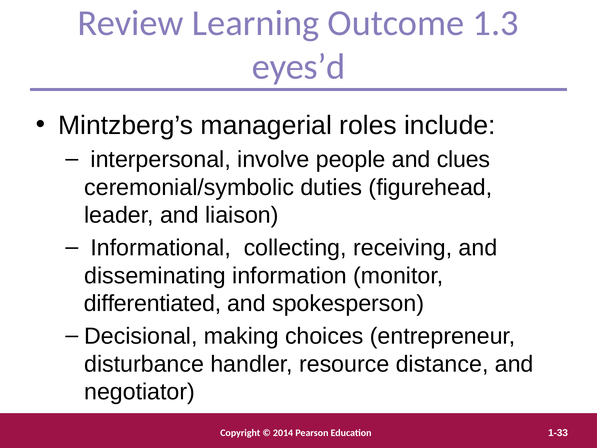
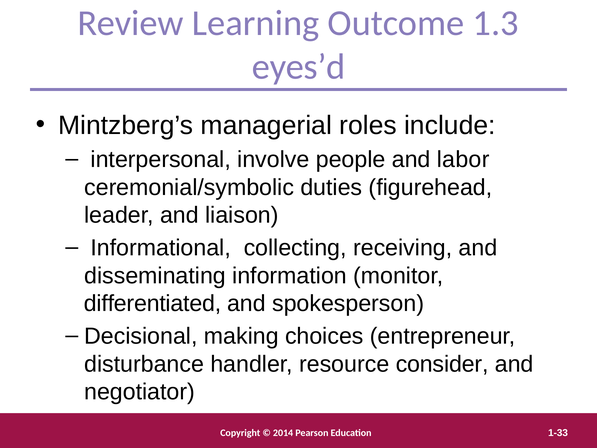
clues: clues -> labor (463, 159)
distance: distance -> consider (442, 364)
